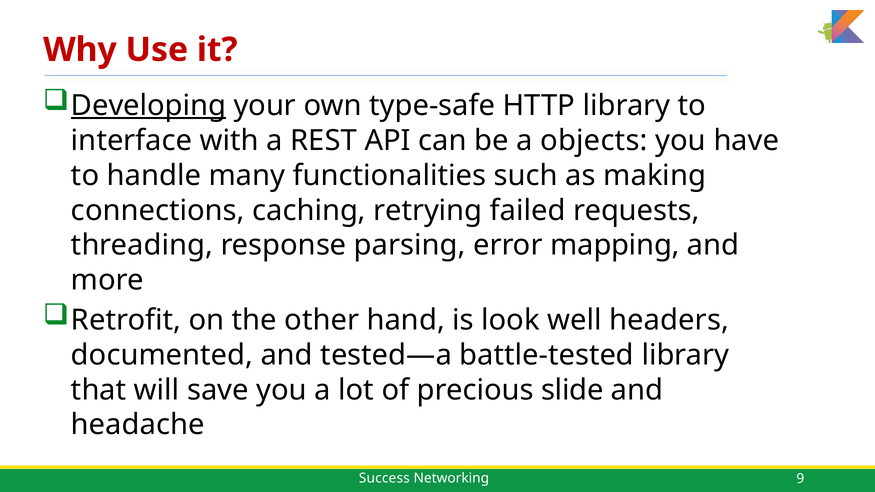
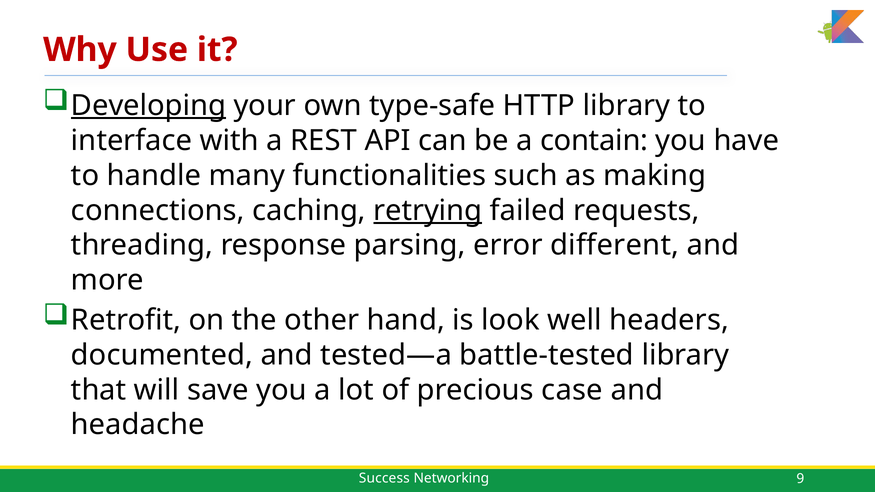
objects: objects -> contain (594, 140)
retrying underline: none -> present (428, 210)
mapping: mapping -> different (615, 245)
slide: slide -> case (572, 390)
